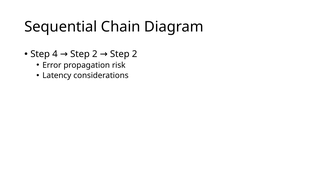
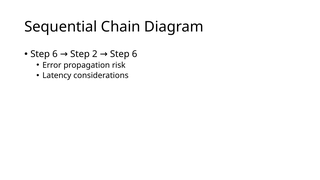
4: 4 -> 6 (55, 54)
2 Step 2: 2 -> 6 (135, 54)
